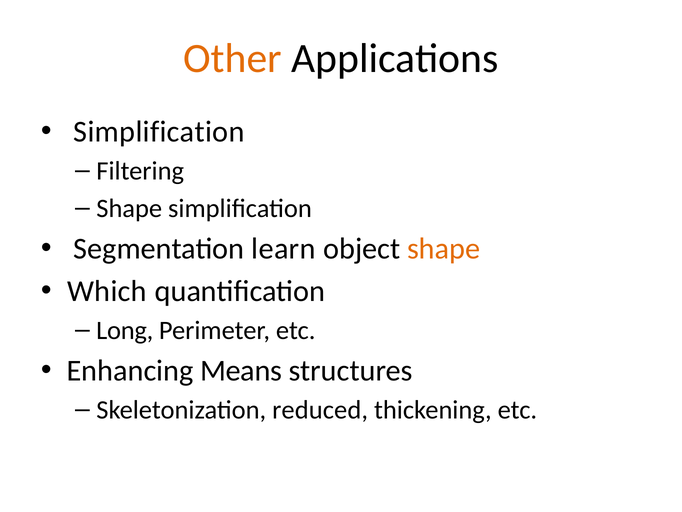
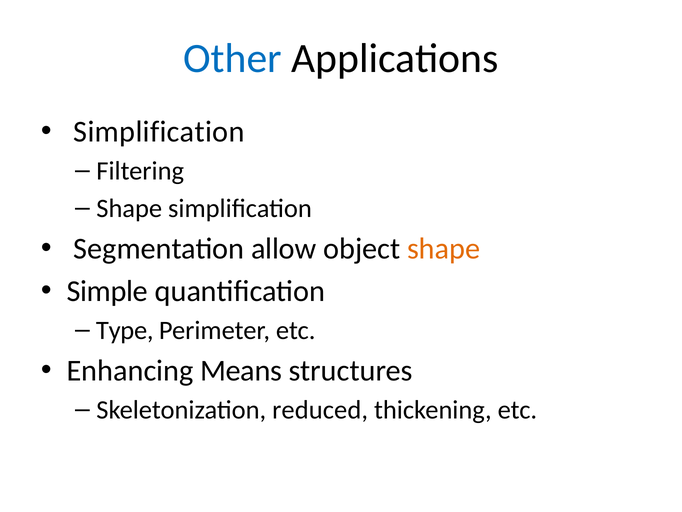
Other colour: orange -> blue (232, 59)
learn: learn -> allow (284, 248)
Which: Which -> Simple (107, 291)
Long: Long -> Type (125, 330)
